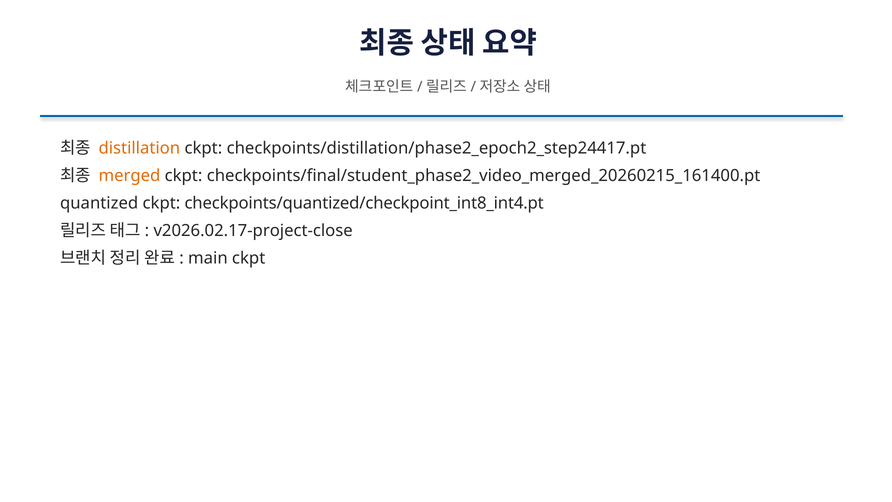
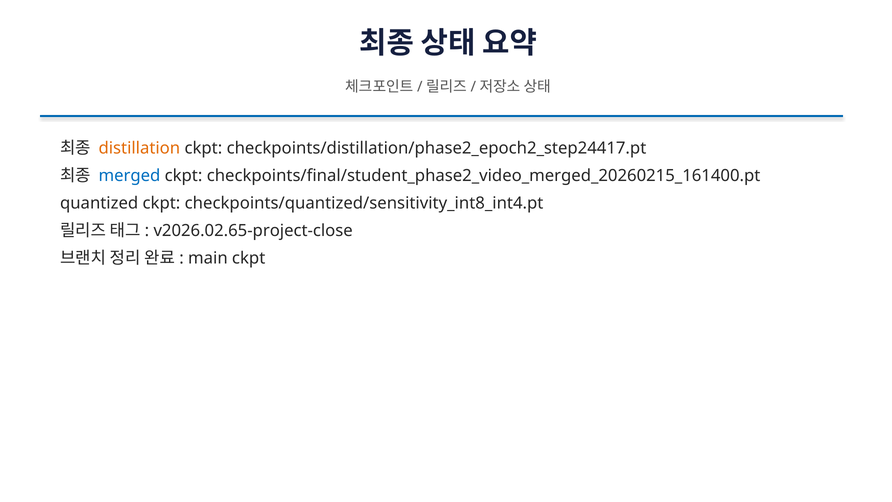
merged colour: orange -> blue (129, 176)
checkpoints/quantized/checkpoint_int8_int4.pt: checkpoints/quantized/checkpoint_int8_int4.pt -> checkpoints/quantized/sensitivity_int8_int4.pt (364, 203)
v2026.02.17-project-close: v2026.02.17-project-close -> v2026.02.65-project-close (253, 231)
